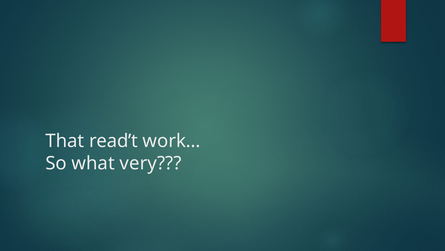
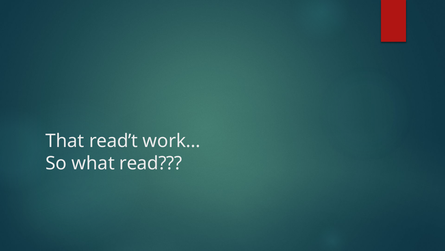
very: very -> read (151, 163)
